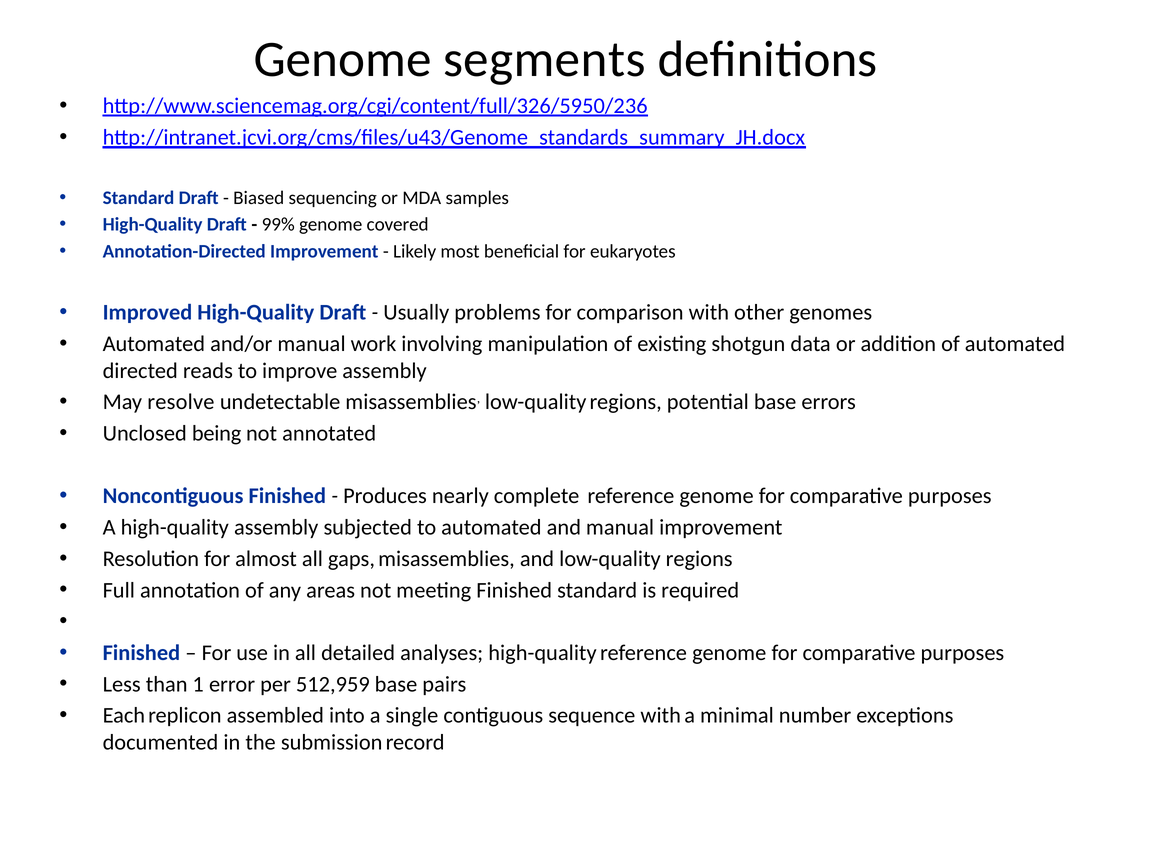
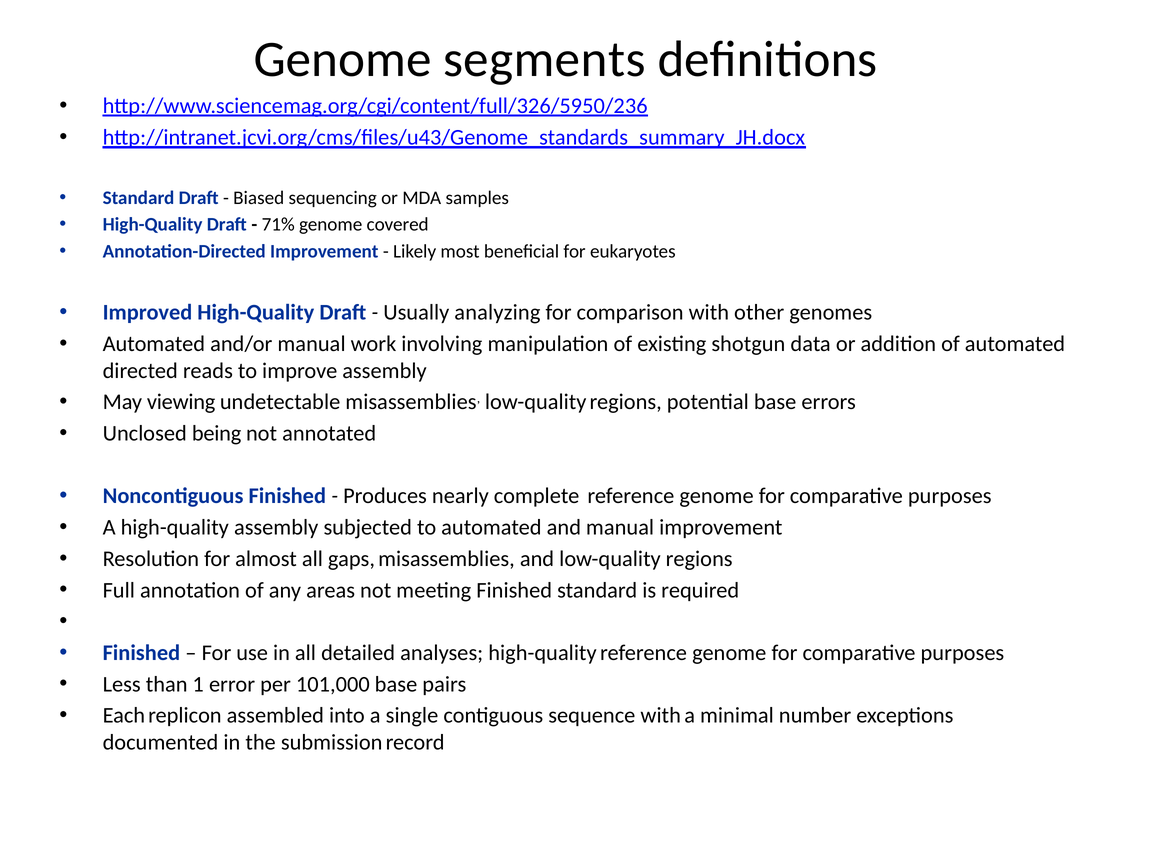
99%: 99% -> 71% (278, 225)
problems: problems -> analyzing (497, 313)
resolve: resolve -> viewing (181, 402)
512,959: 512,959 -> 101,000 (333, 684)
